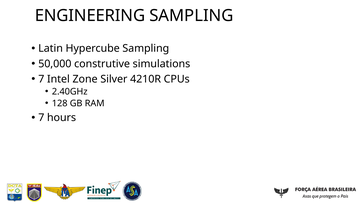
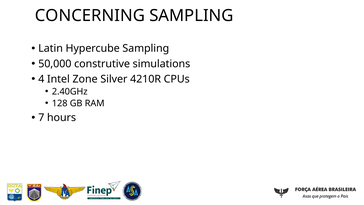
ENGINEERING: ENGINEERING -> CONCERNING (90, 16)
7: 7 -> 4 (41, 79)
